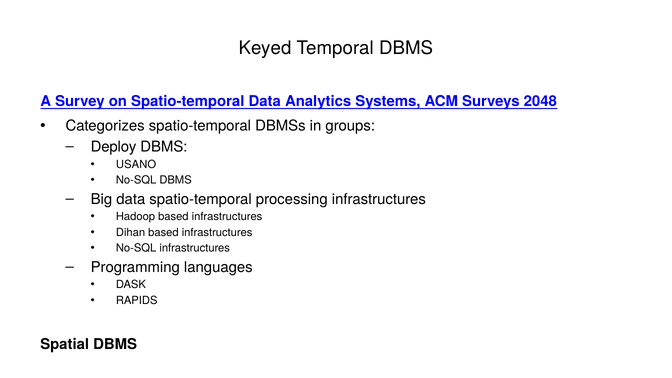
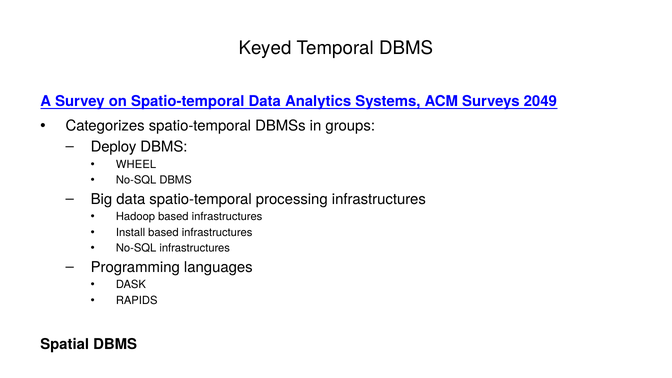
2048: 2048 -> 2049 (540, 102)
USANO: USANO -> WHEEL (136, 165)
Dihan: Dihan -> Install (131, 232)
